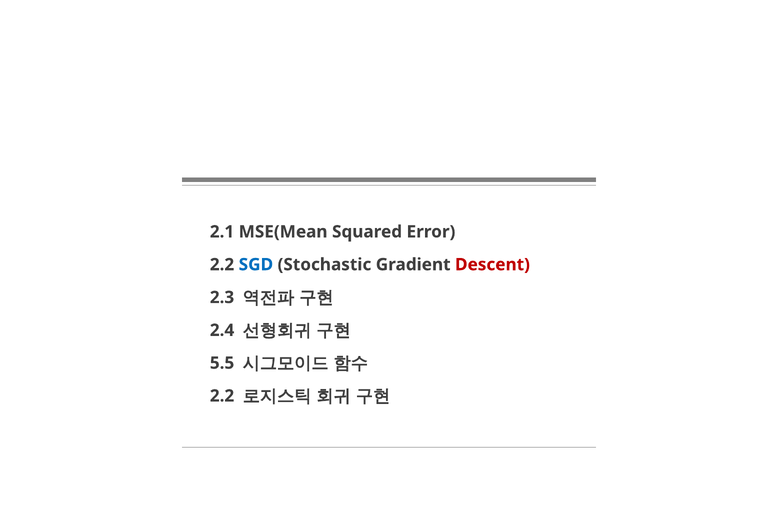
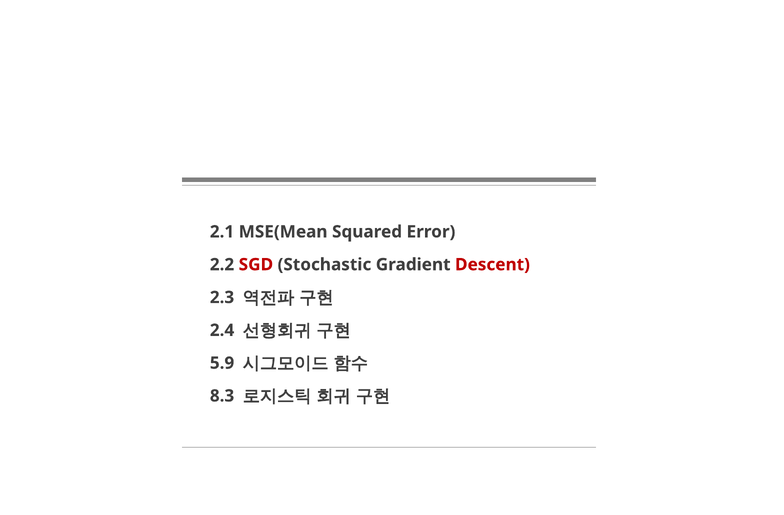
SGD colour: blue -> red (256, 265)
5.5: 5.5 -> 5.9 (222, 363)
2.2: 2.2 -> 8.3 (222, 396)
